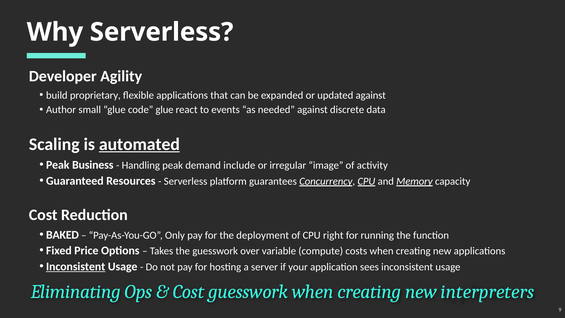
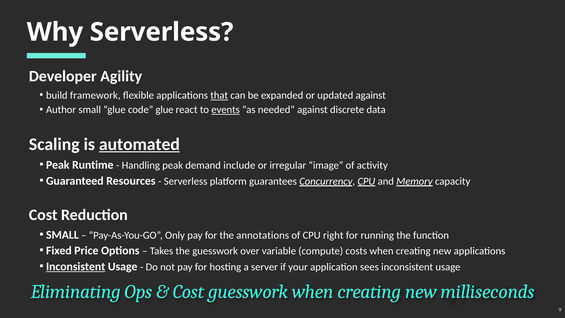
proprietary: proprietary -> framework (95, 95)
that underline: none -> present (219, 95)
events underline: none -> present (226, 110)
Business: Business -> Runtime (93, 165)
BAKED: BAKED -> SMALL (62, 235)
deployment: deployment -> annotations (263, 235)
interpreters: interpreters -> milliseconds (488, 292)
